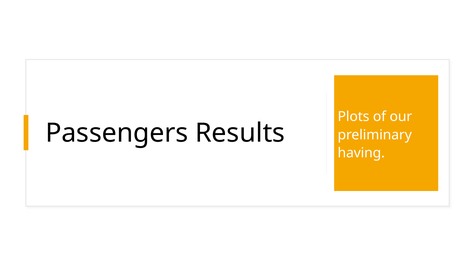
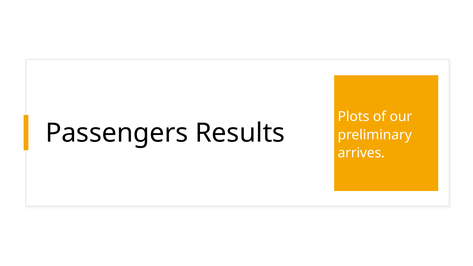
having: having -> arrives (361, 153)
